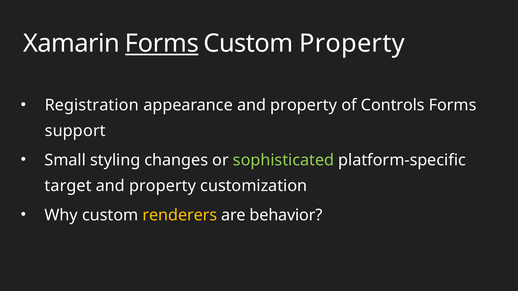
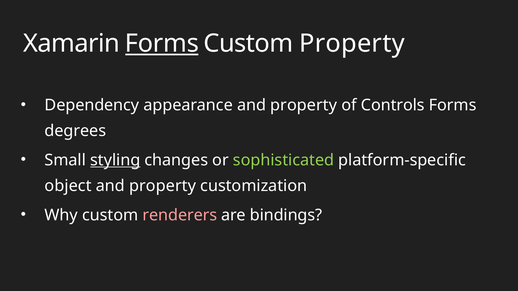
Registration: Registration -> Dependency (92, 105)
support: support -> degrees (75, 131)
styling underline: none -> present (115, 160)
target: target -> object (68, 186)
renderers colour: yellow -> pink (180, 215)
behavior: behavior -> bindings (286, 215)
